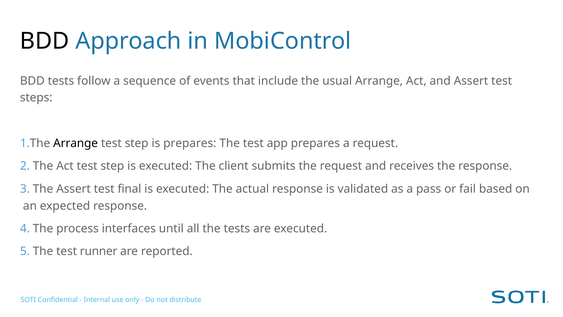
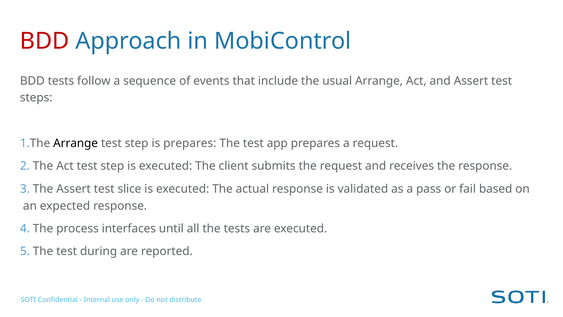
BDD colour: black -> red (45, 41)
final: final -> slice (129, 189)
runner: runner -> during (99, 251)
